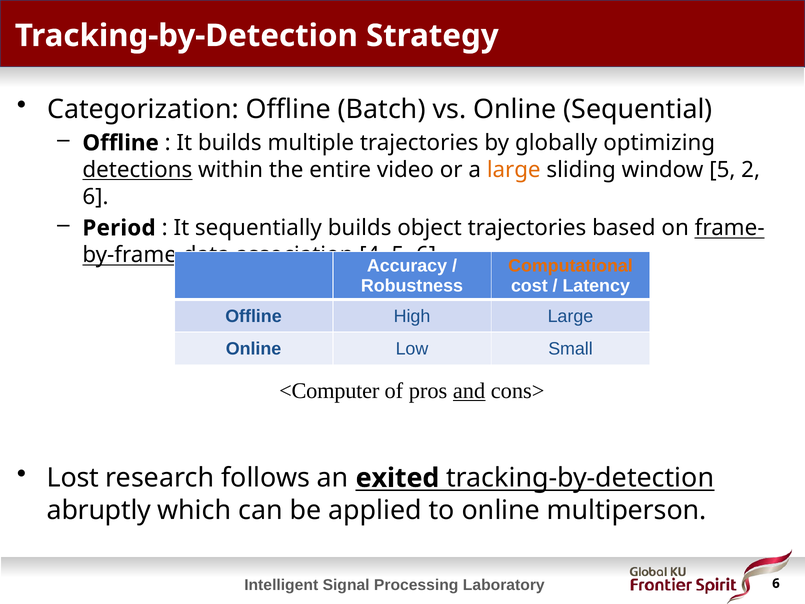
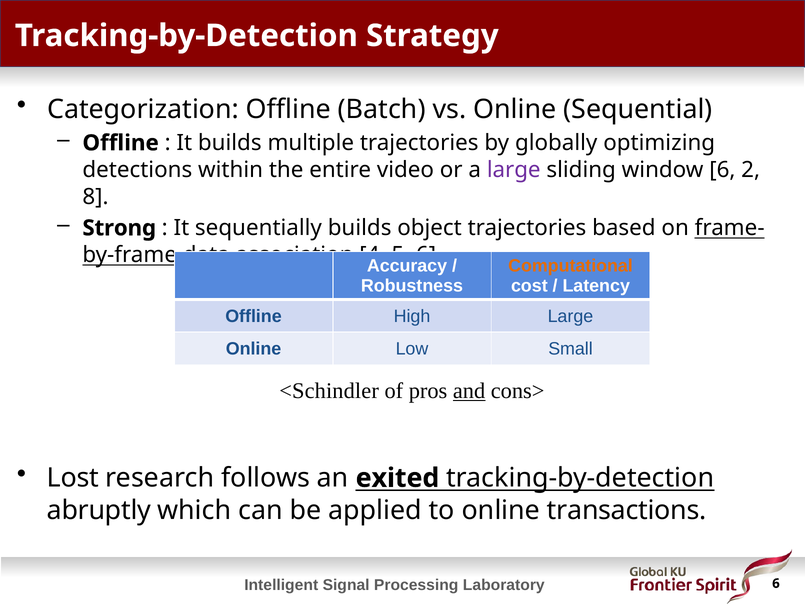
detections underline: present -> none (137, 170)
large colour: orange -> purple (514, 170)
window 5: 5 -> 6 (722, 170)
6: 6 -> 8 (95, 197)
Period: Period -> Strong (119, 228)
<Computer: <Computer -> <Schindler (329, 391)
multiperson: multiperson -> transactions (627, 510)
